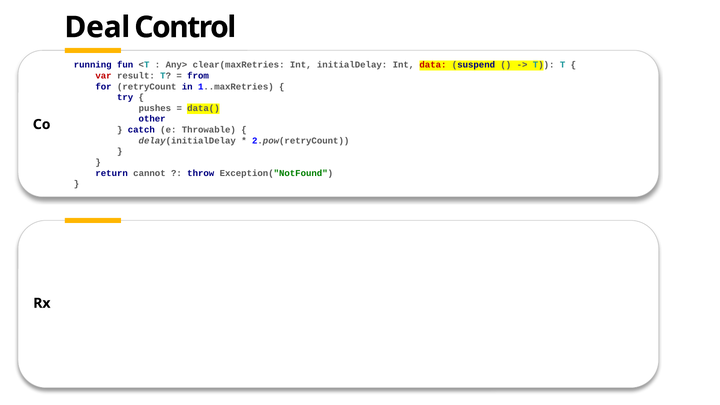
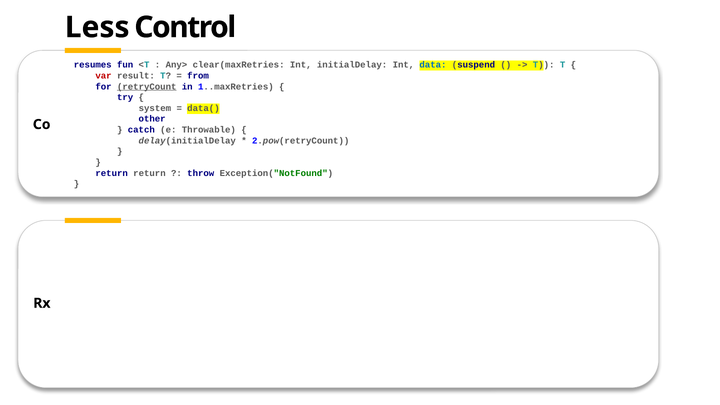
Deal: Deal -> Less (97, 27)
running: running -> resumes (93, 65)
data colour: red -> blue (433, 65)
retryCount underline: none -> present (147, 87)
pushes: pushes -> system (155, 108)
return cannot: cannot -> return (149, 173)
